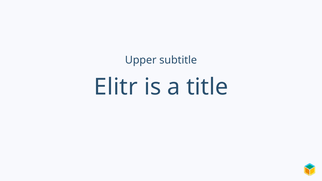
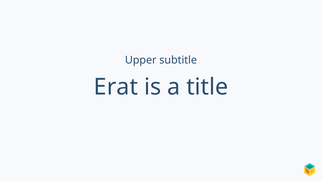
Elitr: Elitr -> Erat (116, 87)
